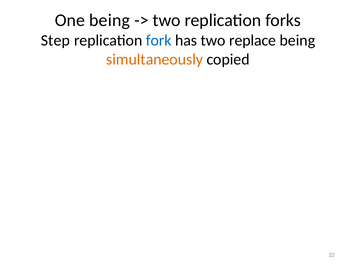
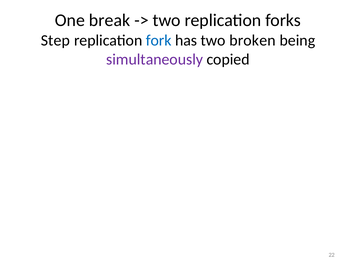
One being: being -> break (110, 20)
replace: replace -> broken (253, 40)
simultaneously colour: orange -> purple (155, 59)
